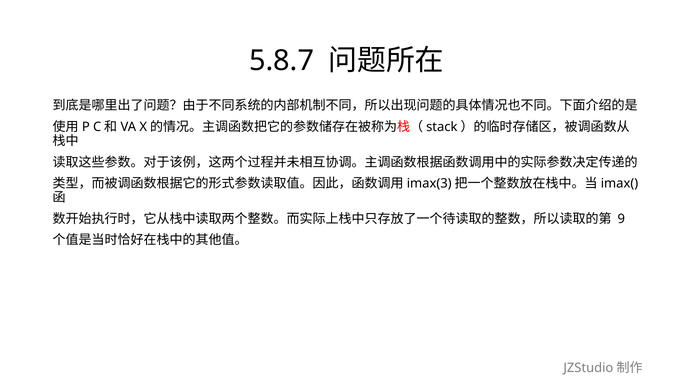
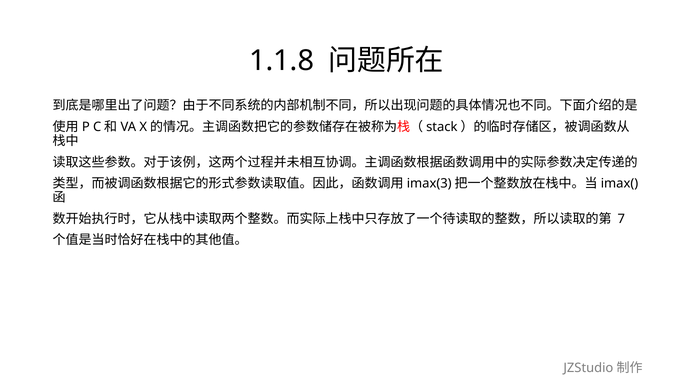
5.8.7: 5.8.7 -> 1.1.8 (282, 61)
9: 9 -> 7 (621, 219)
